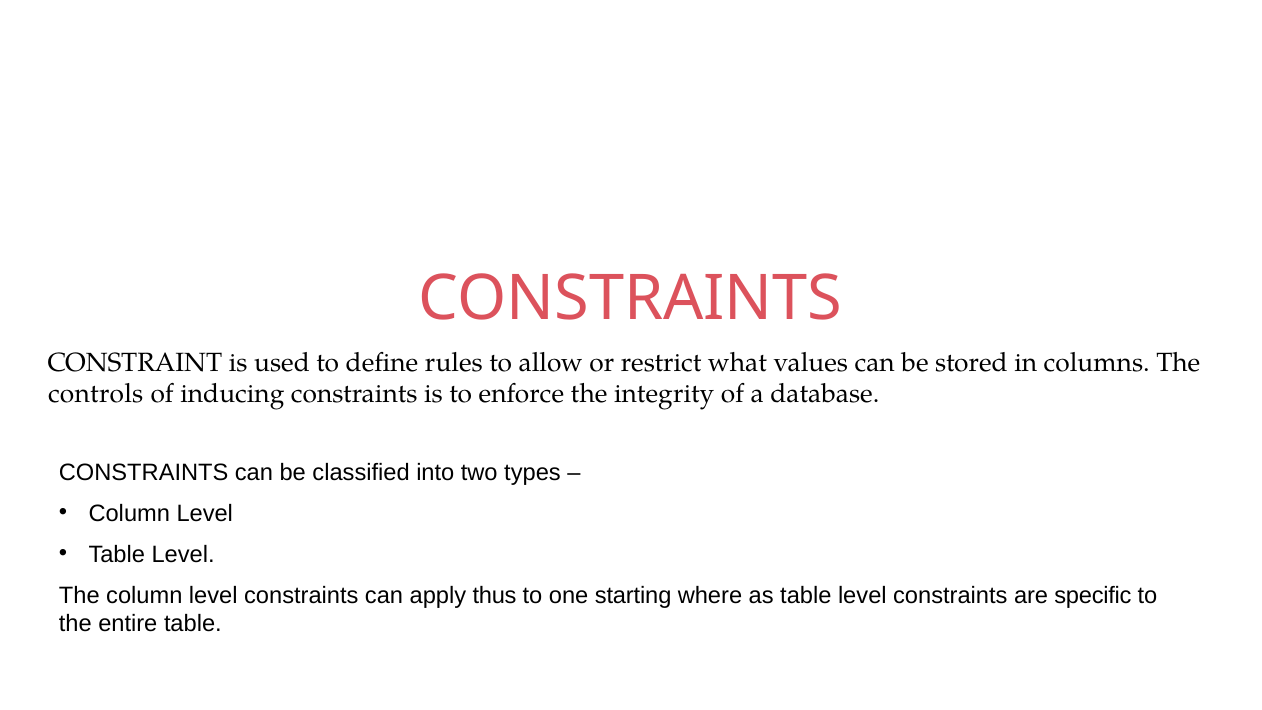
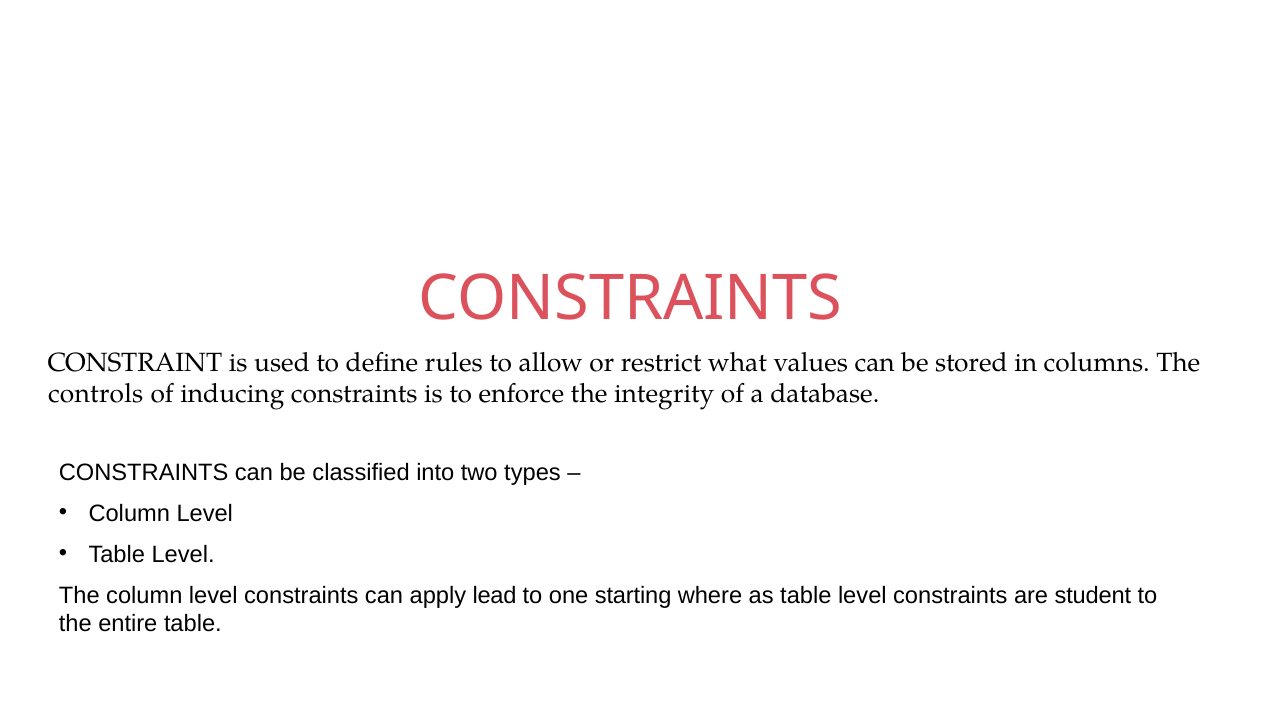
thus: thus -> lead (495, 595)
specific: specific -> student (1093, 595)
